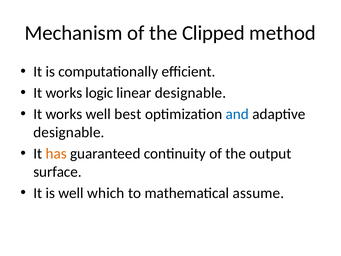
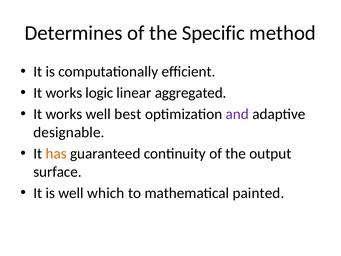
Mechanism: Mechanism -> Determines (74, 33)
Clipped: Clipped -> Specific (213, 33)
linear designable: designable -> aggregated (191, 93)
and colour: blue -> purple (237, 114)
assume: assume -> painted (258, 193)
